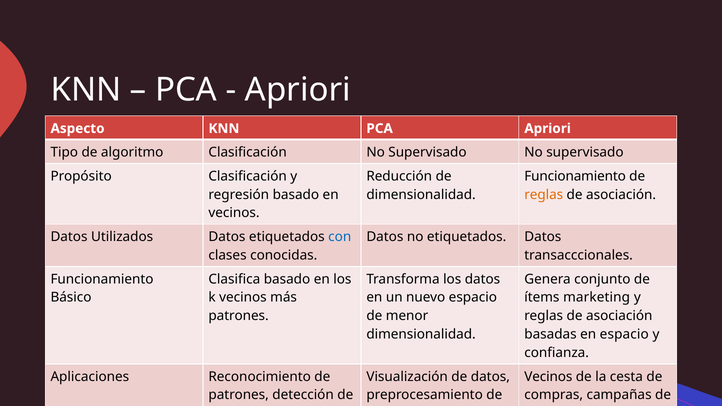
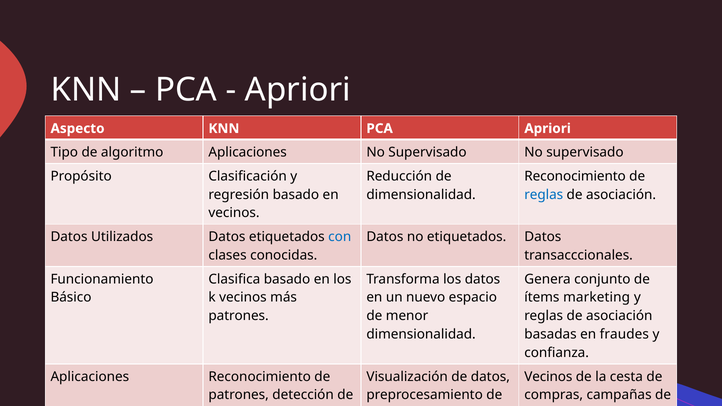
algoritmo Clasificación: Clasificación -> Aplicaciones (248, 152)
Funcionamiento: Funcionamiento -> Reconocimiento (575, 176)
reglas colour: orange -> blue (544, 195)
en espacio: espacio -> fraudes (624, 334)
